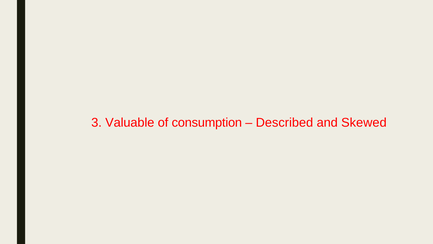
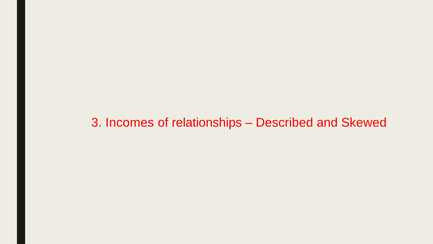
Valuable: Valuable -> Incomes (130, 122)
consumption: consumption -> relationships (207, 122)
